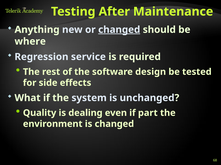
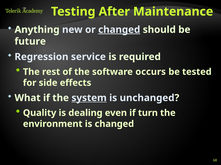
where: where -> future (30, 42)
design: design -> occurs (151, 72)
system underline: none -> present (89, 98)
part: part -> turn (148, 113)
